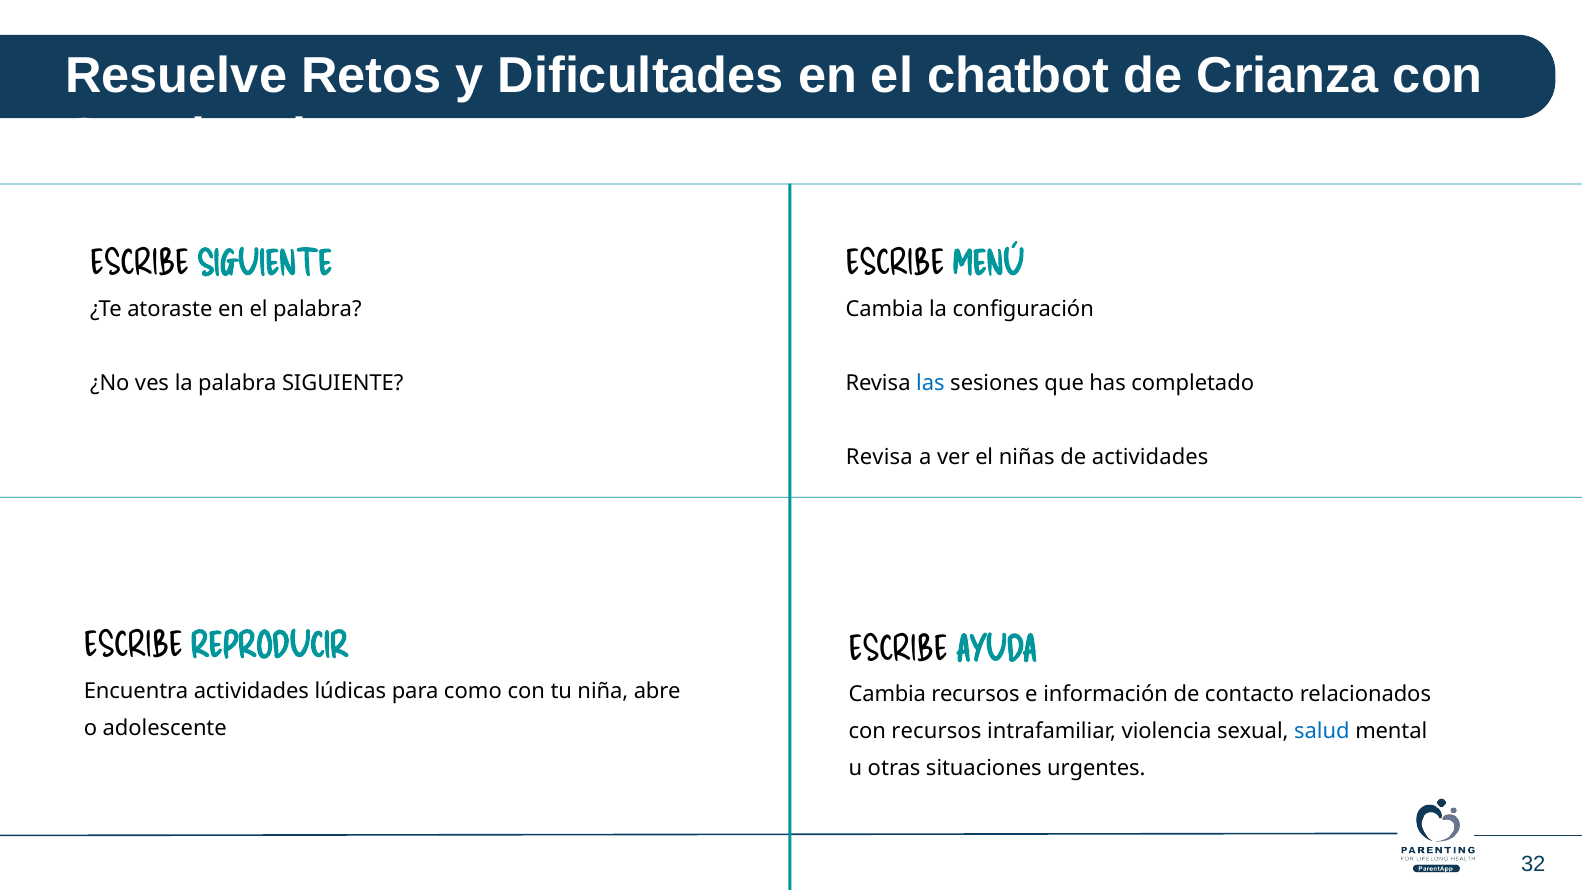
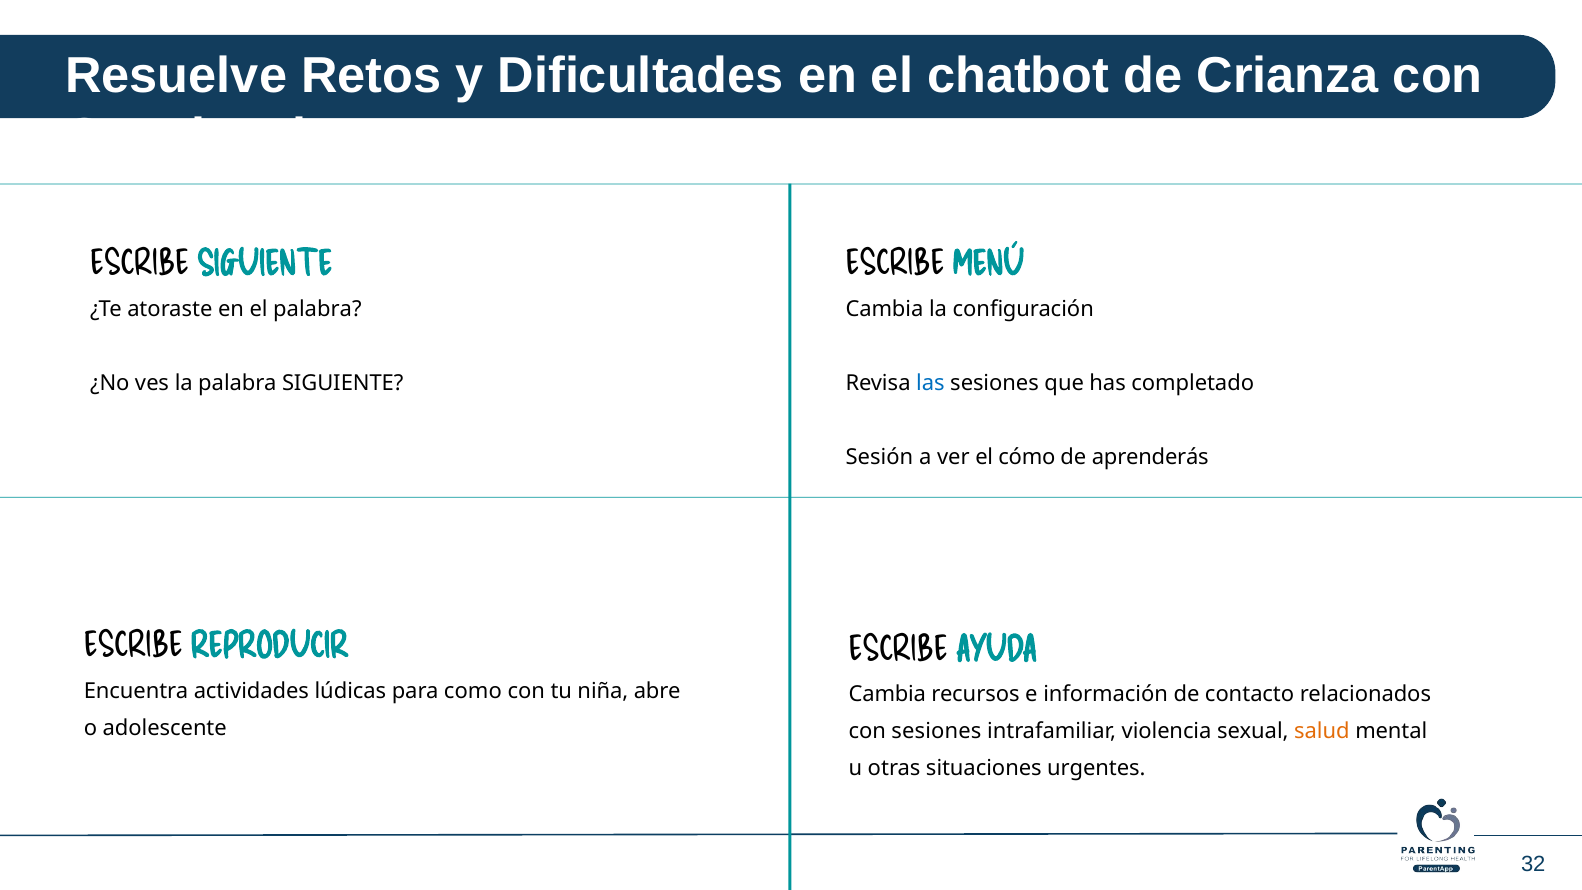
Revisa: Revisa -> Sesión (879, 457)
niñas: niñas -> cómo (1027, 457)
de actividades: actividades -> aprenderás (1150, 457)
con recursos: recursos -> sesiones (936, 731)
salud colour: blue -> orange (1322, 731)
